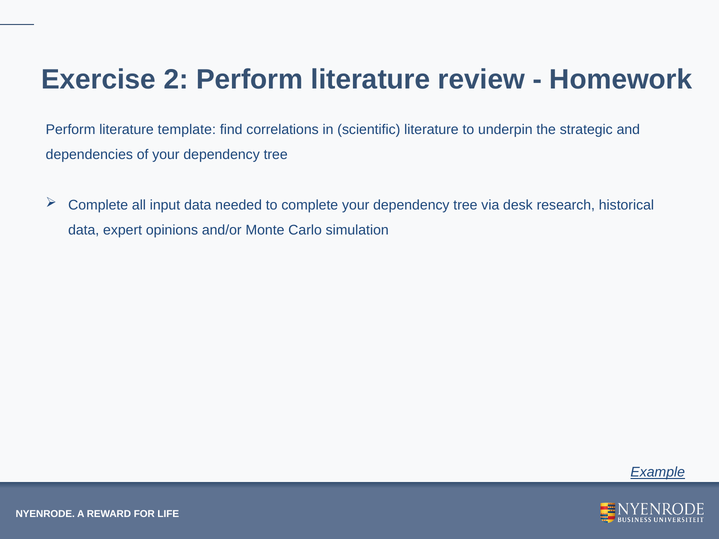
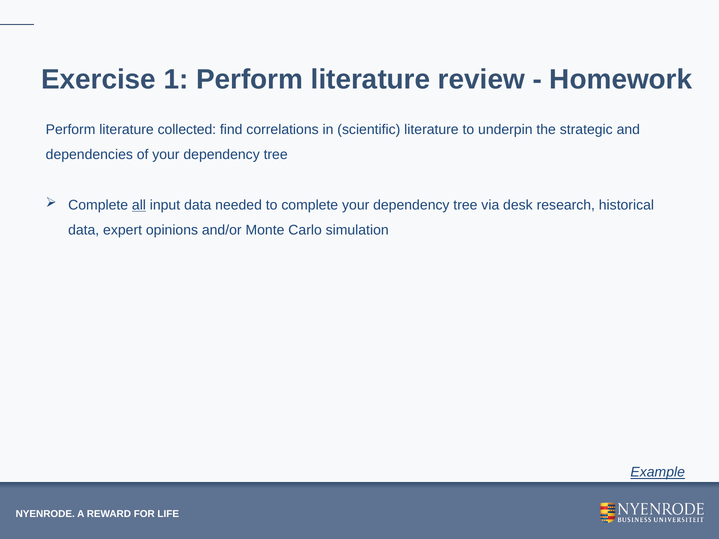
2: 2 -> 1 (176, 79)
template: template -> collected (187, 130)
all underline: none -> present (139, 205)
